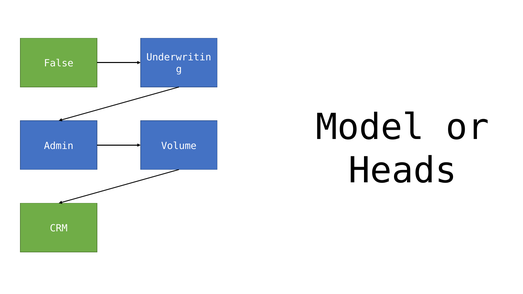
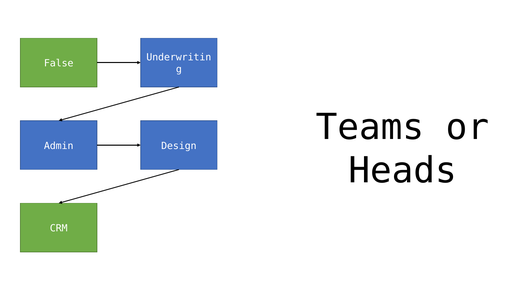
Model: Model -> Teams (370, 128)
Volume: Volume -> Design (179, 146)
